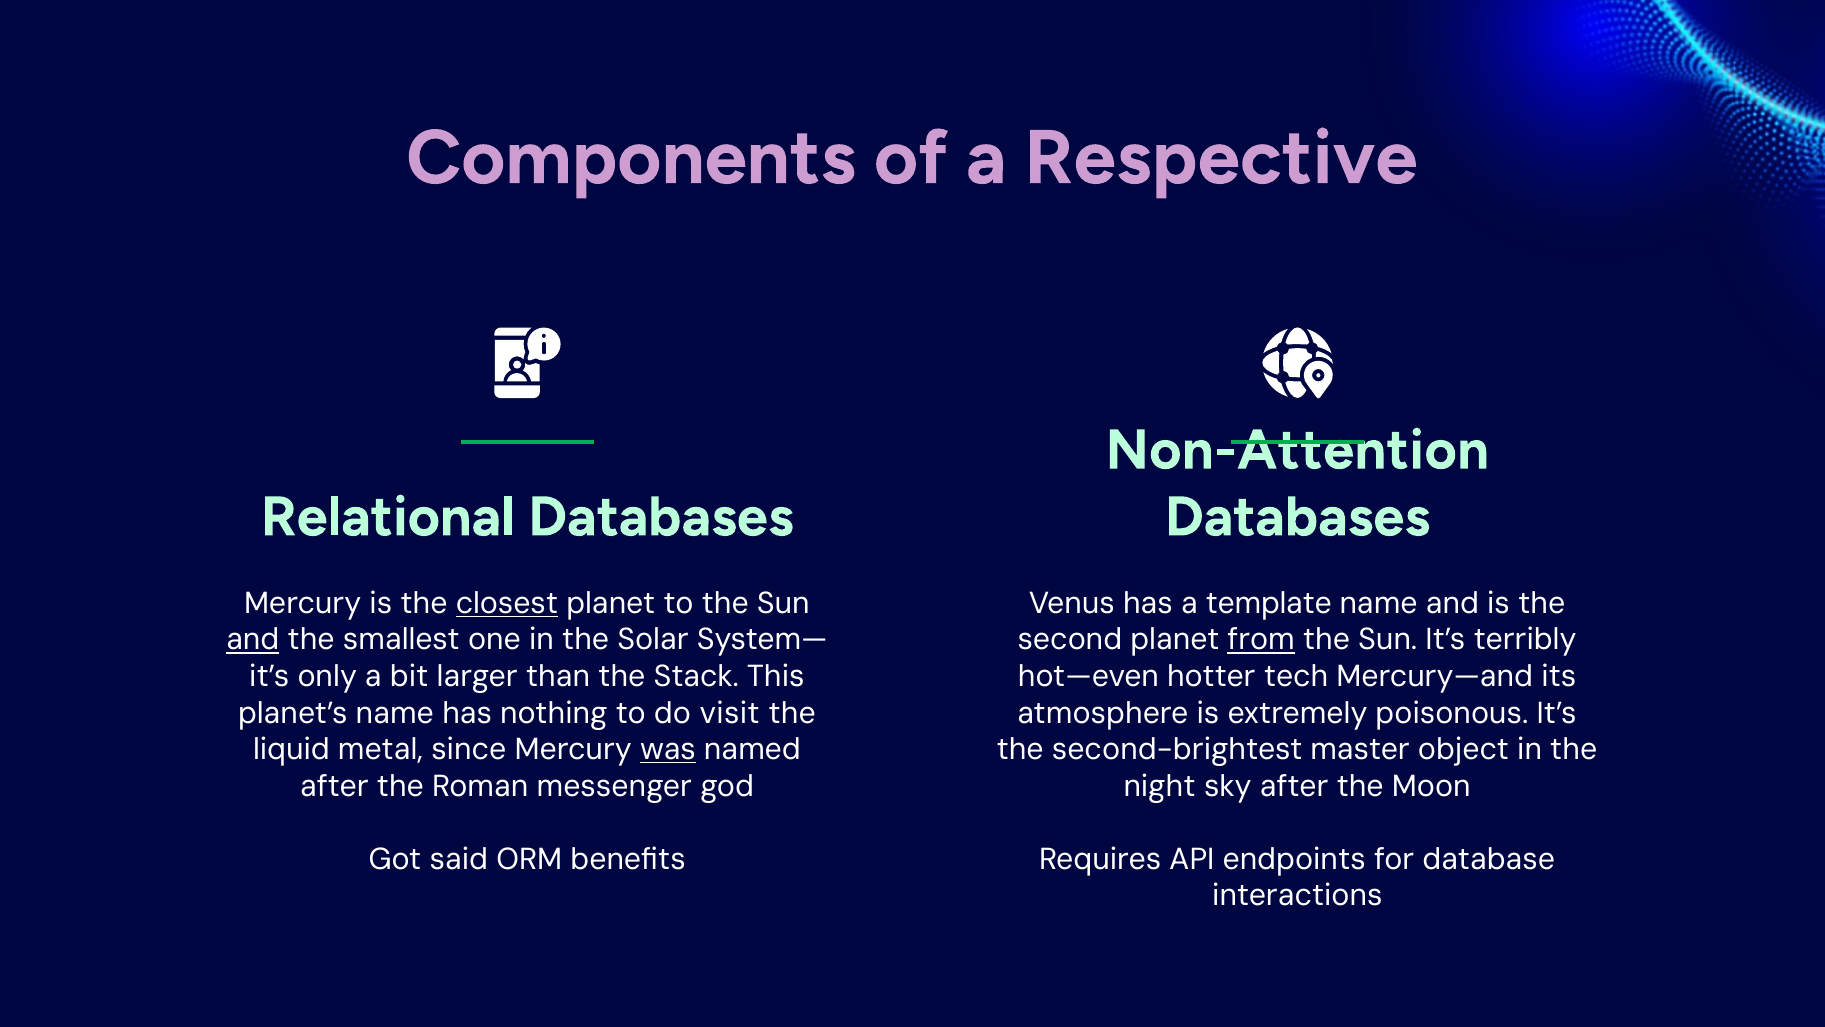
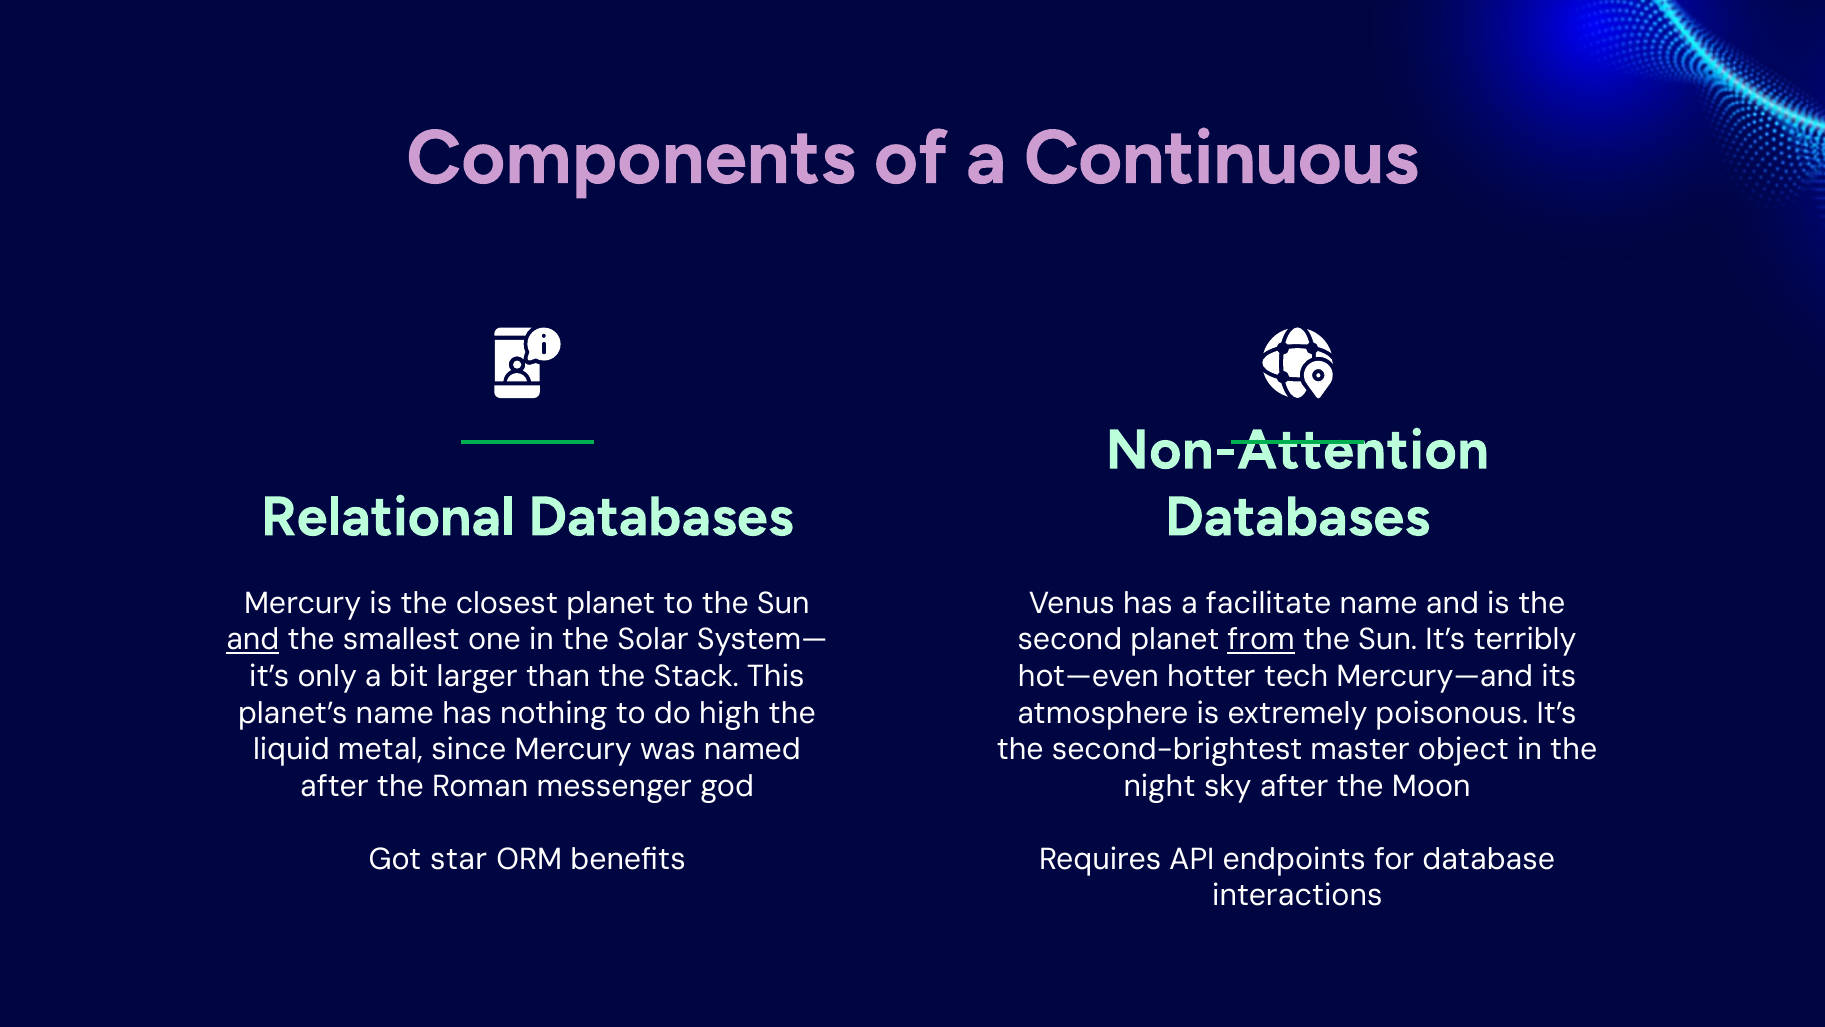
Respective: Respective -> Continuous (1221, 158)
closest underline: present -> none (507, 603)
template: template -> facilitate (1269, 603)
visit: visit -> high (730, 713)
was underline: present -> none (668, 749)
said: said -> star (459, 859)
